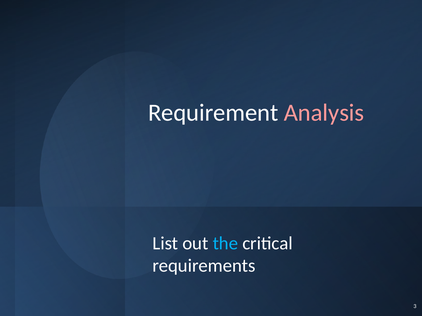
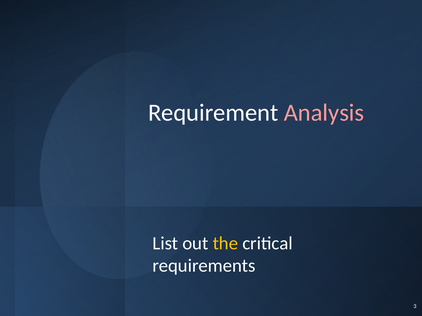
the colour: light blue -> yellow (225, 244)
